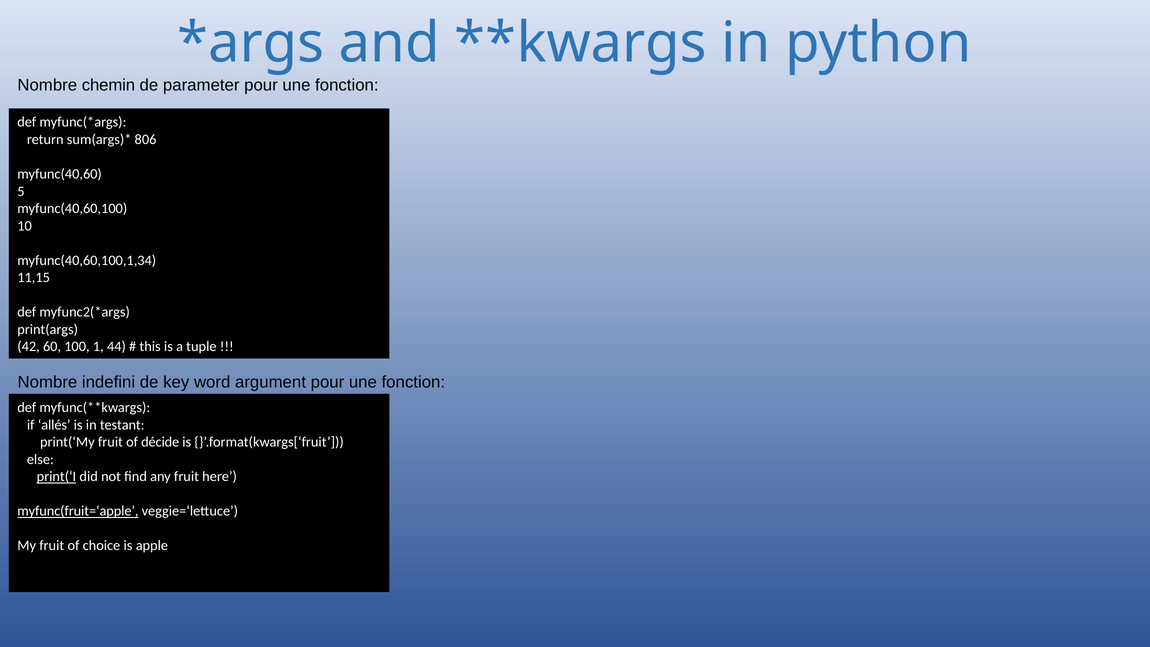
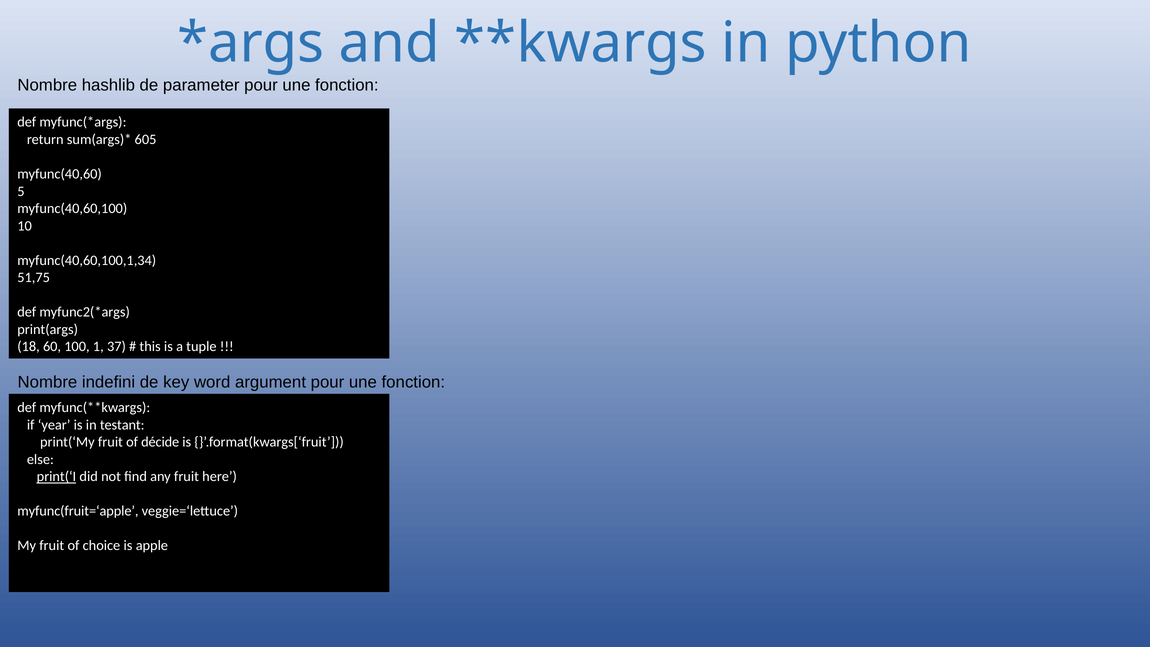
chemin: chemin -> hashlib (108, 85)
806: 806 -> 605 (146, 139)
11,15: 11,15 -> 51,75 (34, 277)
42: 42 -> 18 (29, 346)
44: 44 -> 37 (116, 346)
allés: allés -> year (54, 425)
myfunc(fruit=‘apple underline: present -> none (78, 511)
